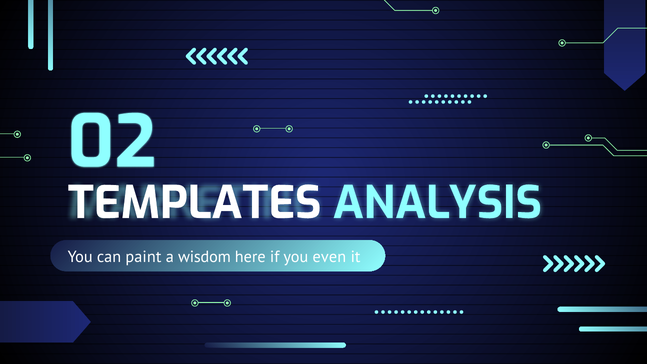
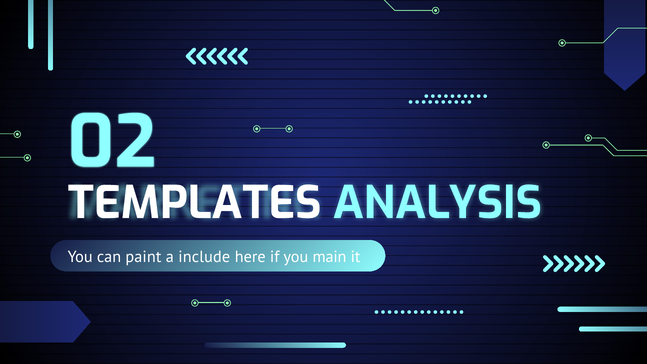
wisdom: wisdom -> include (204, 257)
even: even -> main (330, 257)
